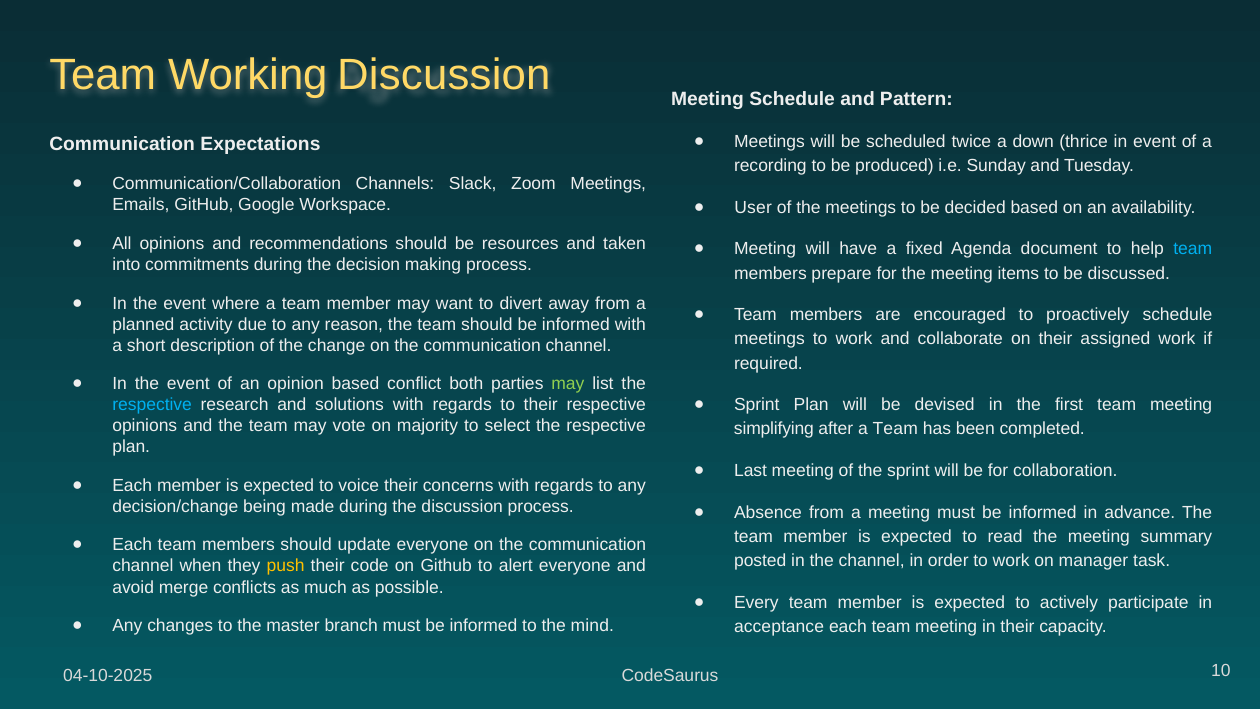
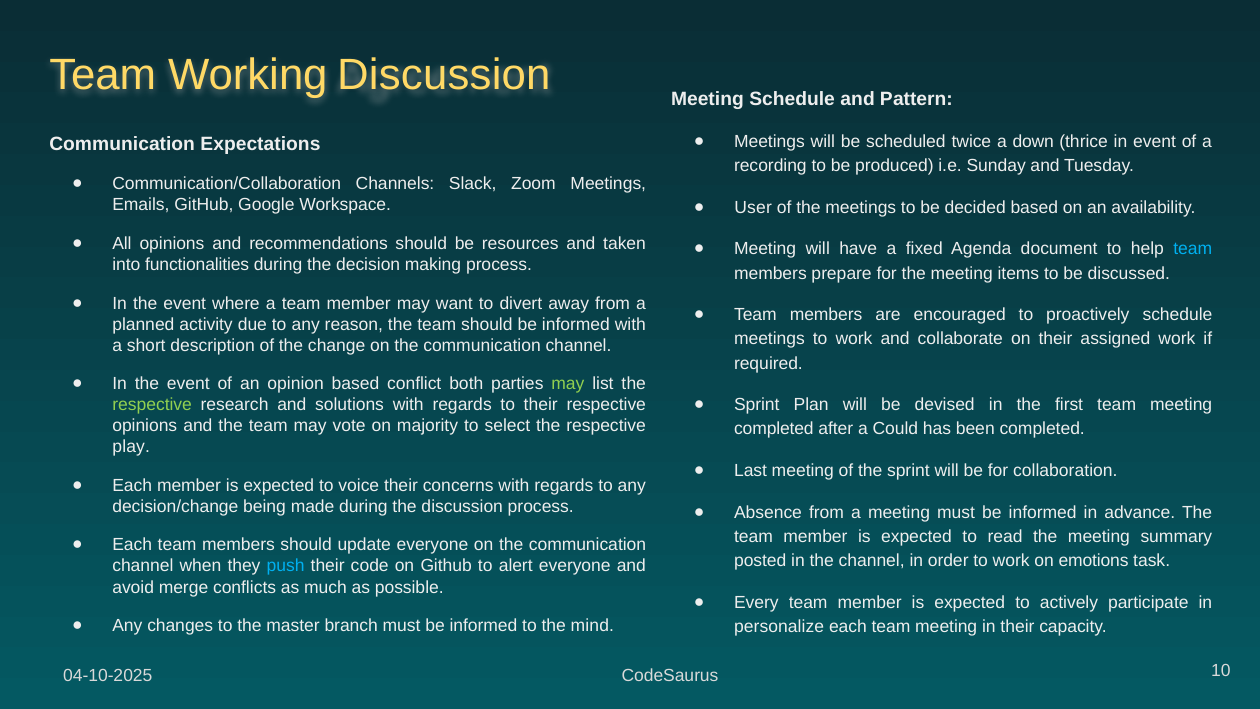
commitments: commitments -> functionalities (197, 265)
respective colour: light blue -> light green (152, 405)
simplifying: simplifying -> completed (774, 429)
after a Team: Team -> Could (895, 429)
plan: plan -> play (131, 447)
manager: manager -> emotions (1094, 561)
push colour: yellow -> light blue (286, 566)
acceptance: acceptance -> personalize (779, 626)
